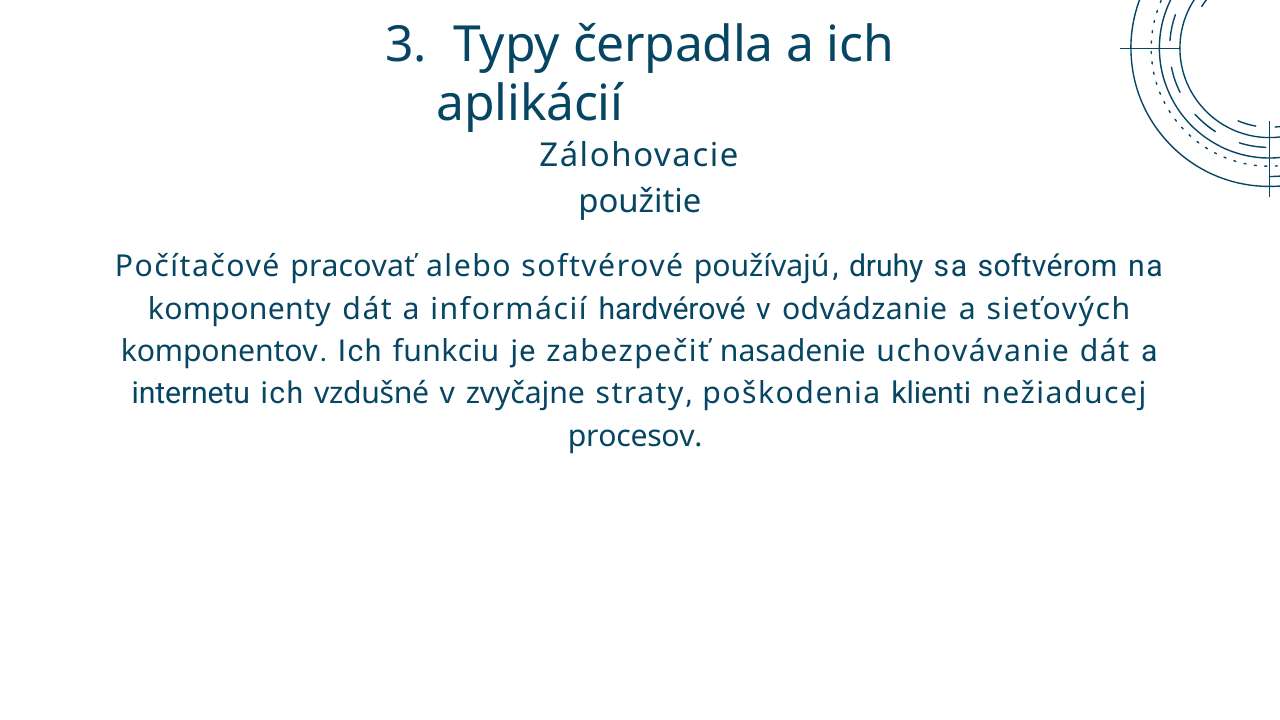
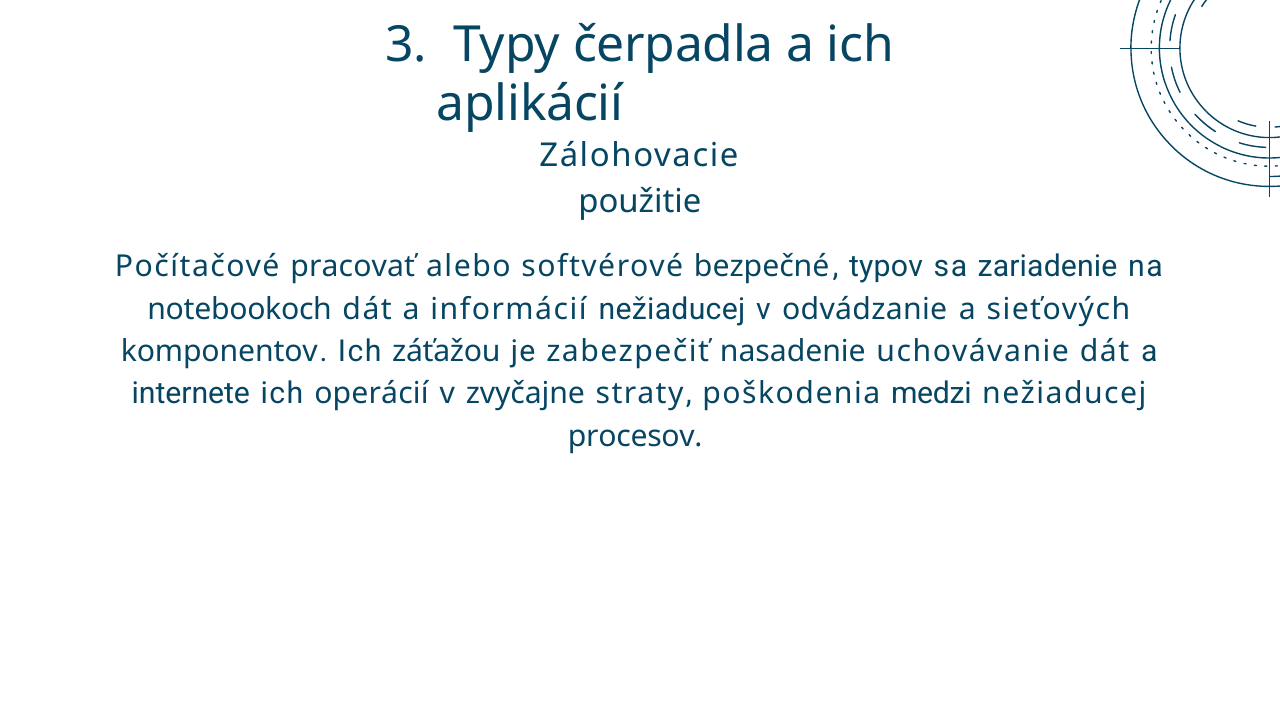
používajú: používajú -> bezpečné (762, 267)
druhy: druhy -> typov (886, 267)
softvérom: softvérom -> zariadenie (1048, 267)
komponenty: komponenty -> notebookoch (240, 309)
informácií hardvérové: hardvérové -> nežiaducej (672, 309)
funkciu: funkciu -> záťažou (446, 352)
internetu: internetu -> internete (191, 394)
vzdušné: vzdušné -> operácií (371, 394)
klienti: klienti -> medzi (931, 394)
